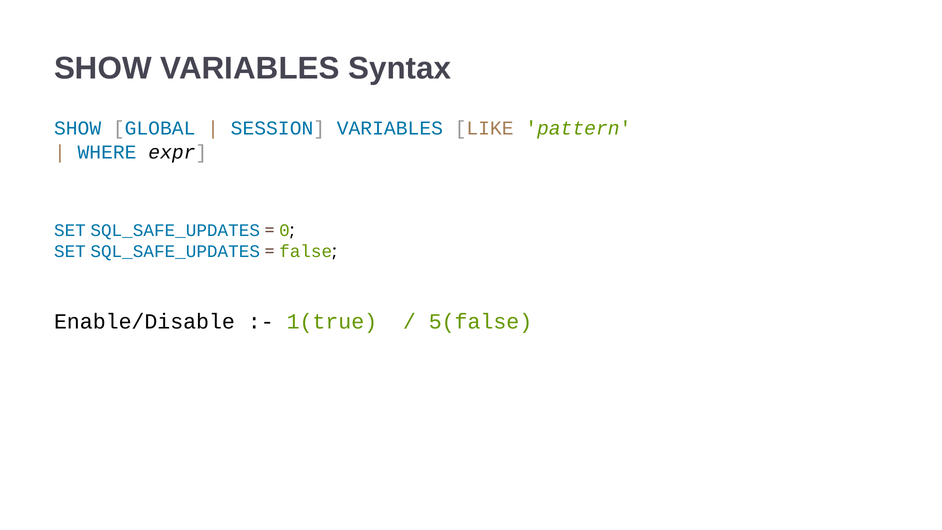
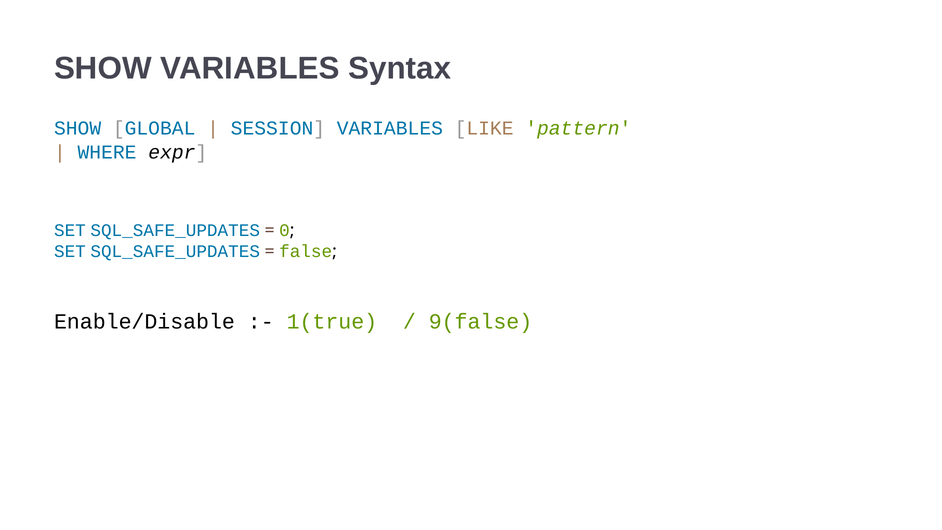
5(false: 5(false -> 9(false (480, 322)
